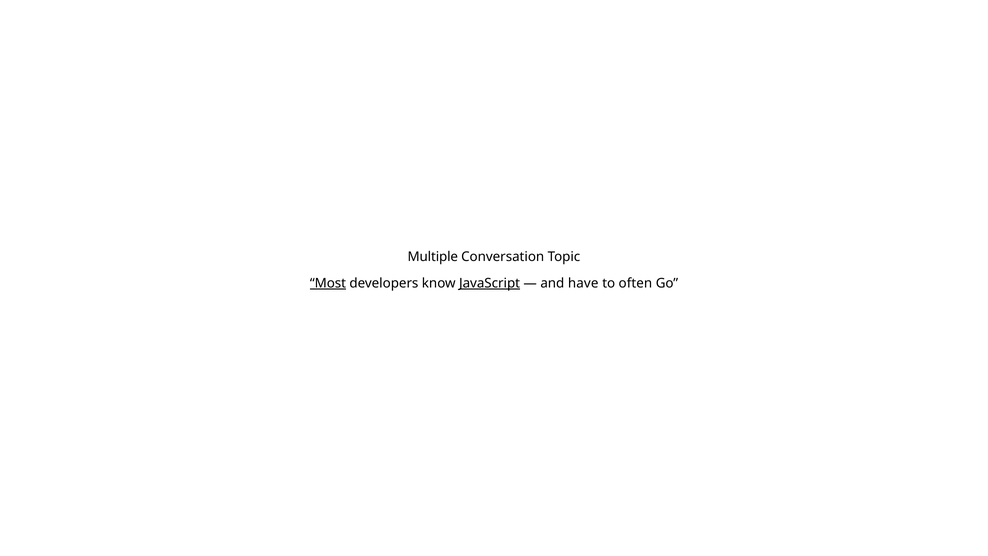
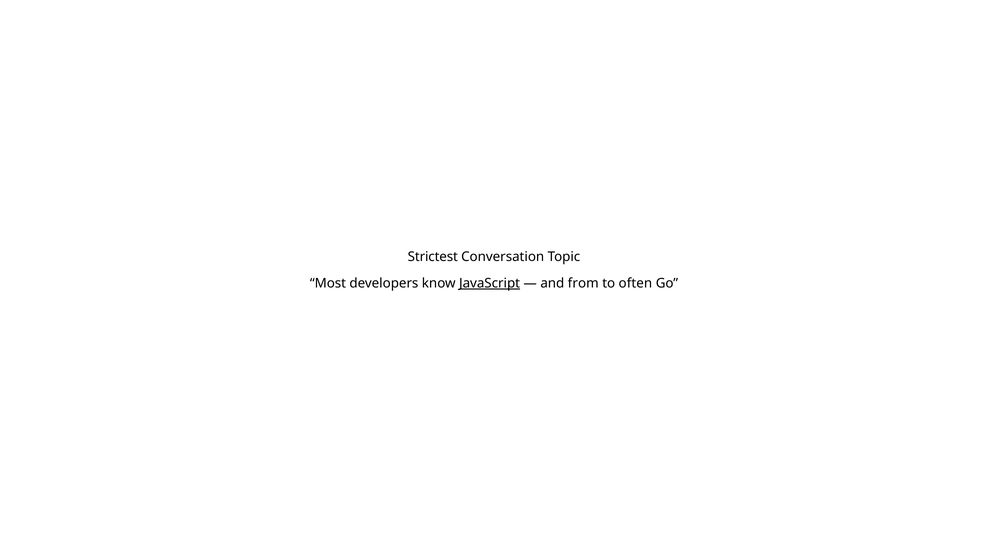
Multiple: Multiple -> Strictest (433, 257)
Most underline: present -> none (328, 283)
have: have -> from (583, 283)
